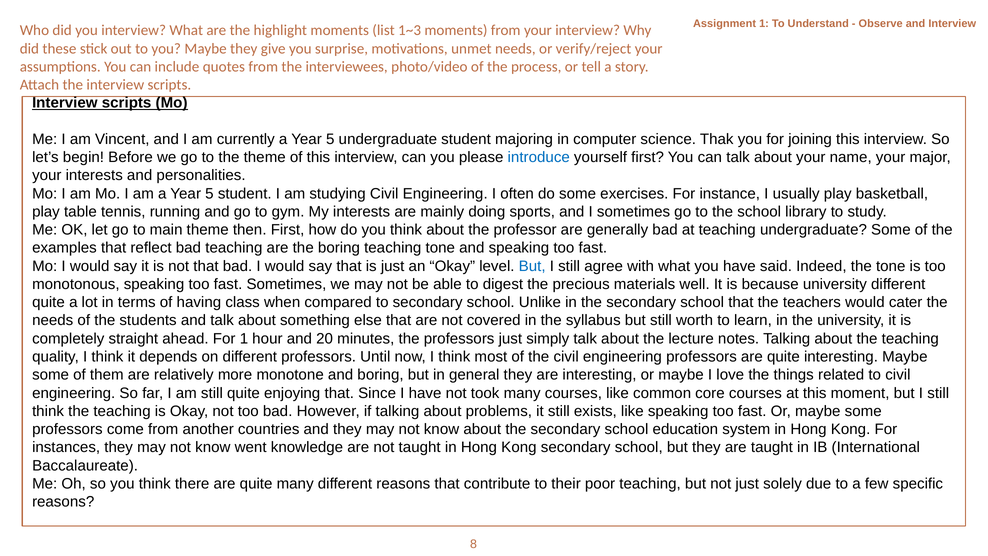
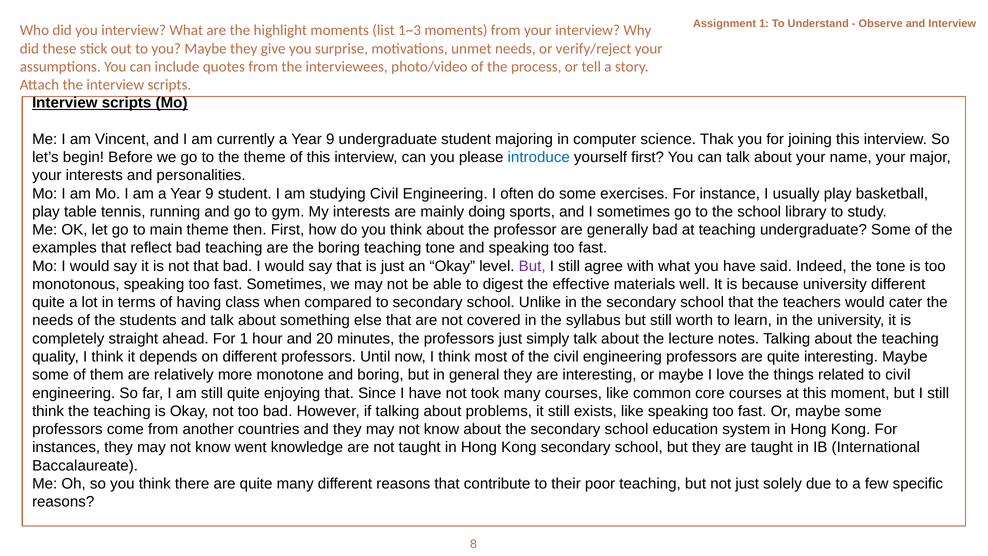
currently a Year 5: 5 -> 9 (330, 139)
am a Year 5: 5 -> 9 (209, 193)
But colour: blue -> purple (532, 266)
precious: precious -> effective (581, 284)
